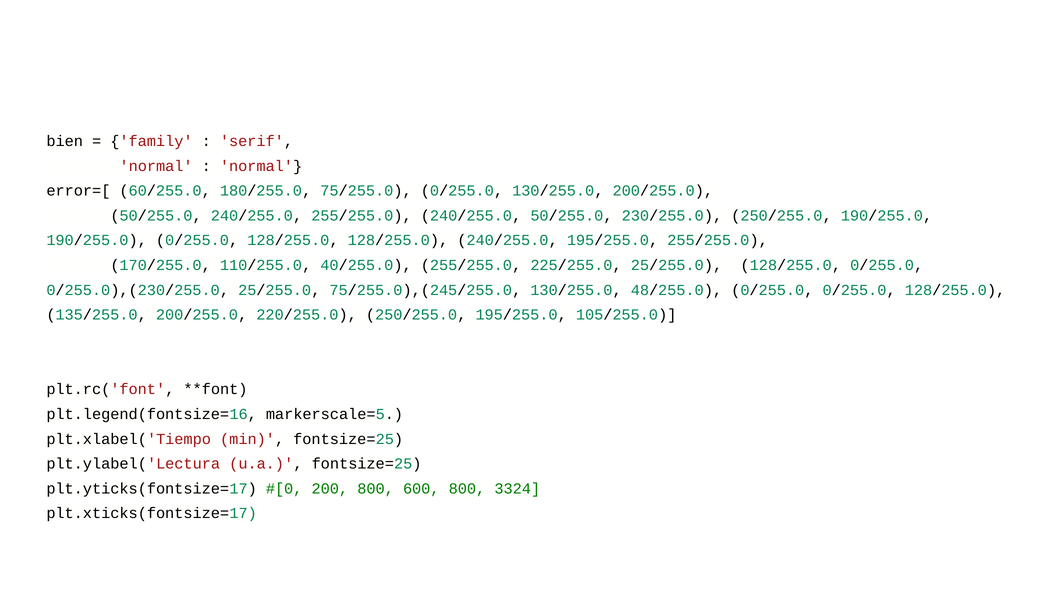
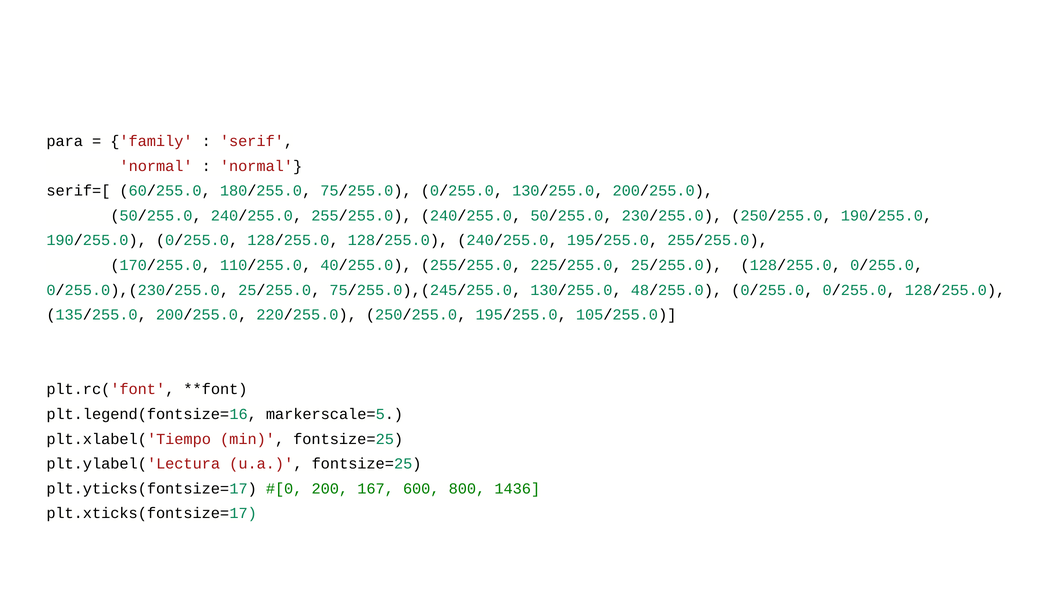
bien: bien -> para (65, 141)
error=[: error=[ -> serif=[ (78, 191)
200 800: 800 -> 167 (376, 488)
3324: 3324 -> 1436 (517, 488)
